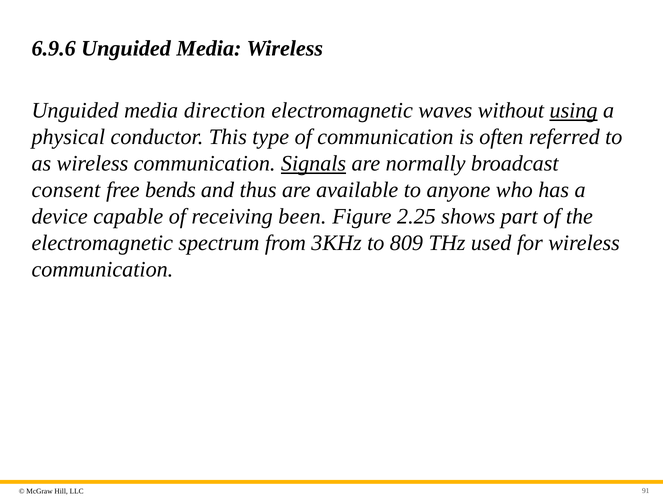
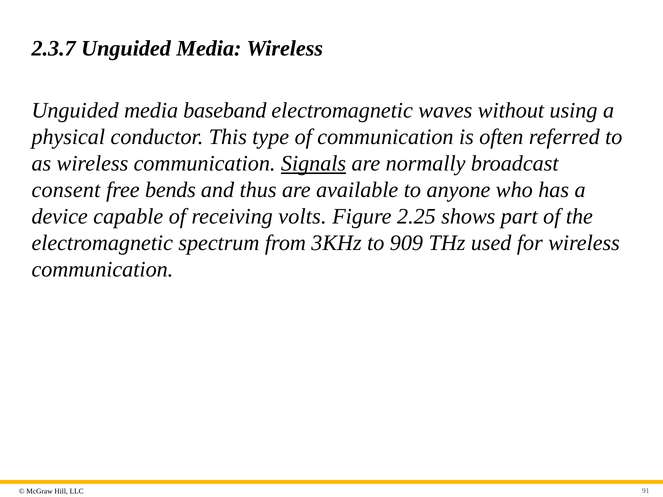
6.9.6: 6.9.6 -> 2.3.7 (54, 48)
direction: direction -> baseband (225, 111)
using underline: present -> none (574, 111)
been: been -> volts (302, 217)
809: 809 -> 909 (406, 243)
